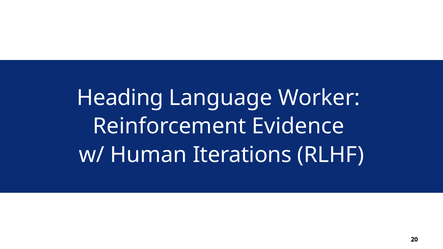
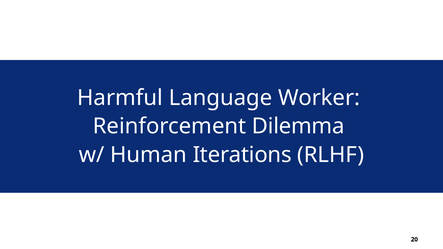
Heading: Heading -> Harmful (120, 98)
Evidence: Evidence -> Dilemma (298, 126)
